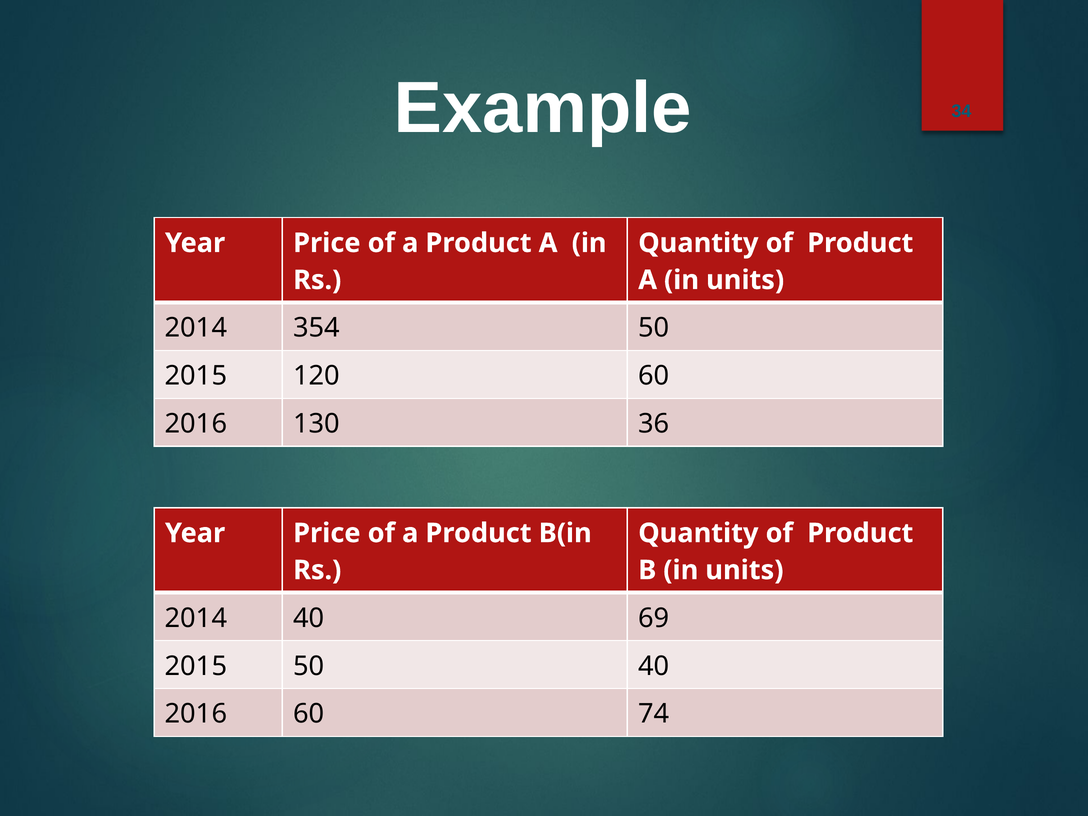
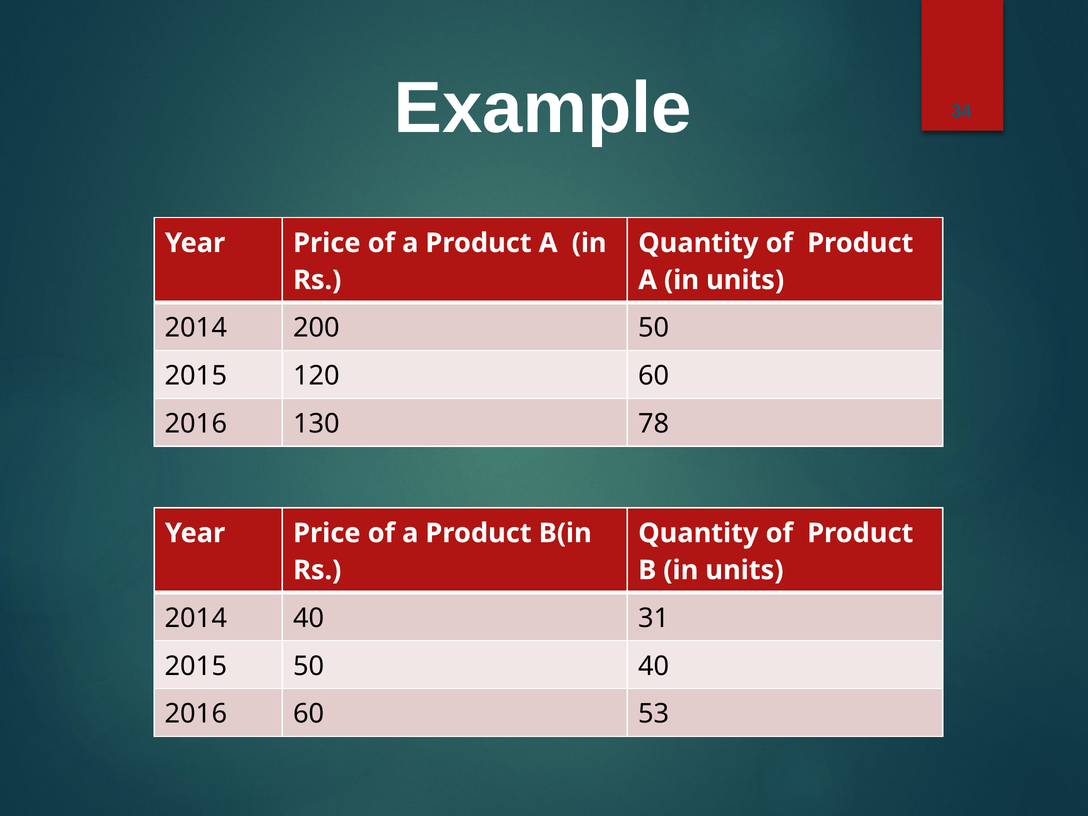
354: 354 -> 200 (316, 328)
36: 36 -> 78 (654, 424)
69: 69 -> 31 (654, 618)
74: 74 -> 53 (654, 714)
